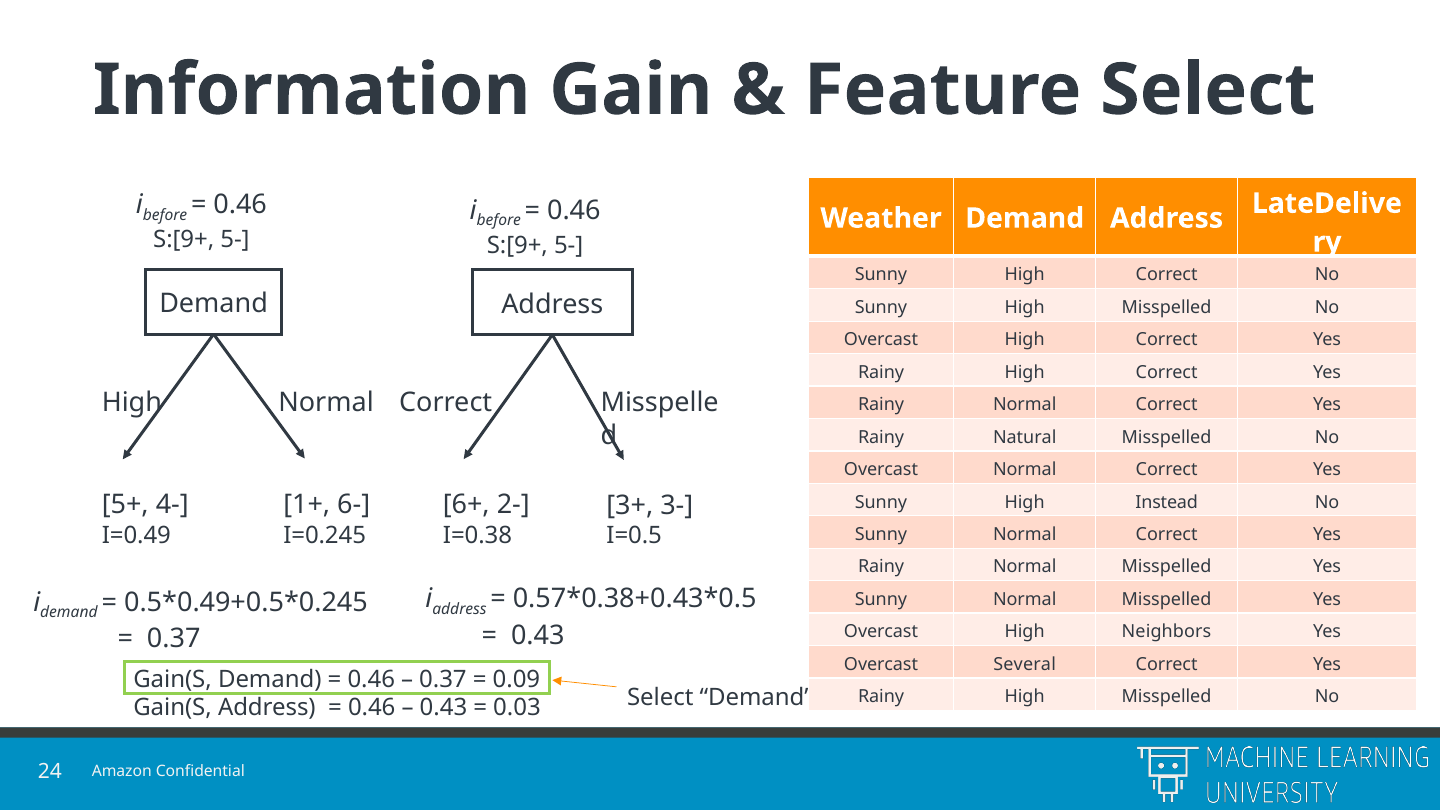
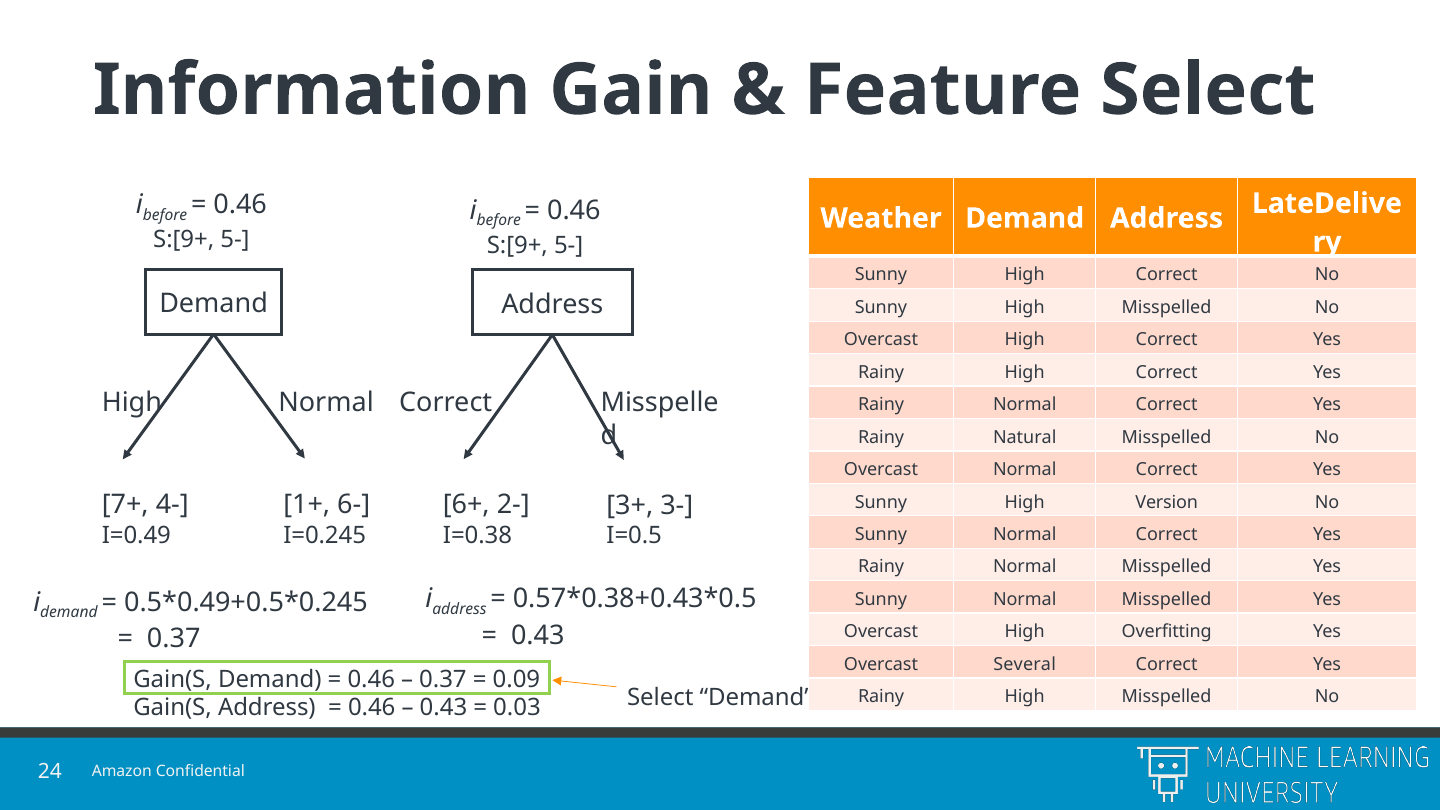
Instead: Instead -> Version (1167, 502)
5+: 5+ -> 7+ (125, 505)
Neighbors: Neighbors -> Overfitting (1167, 632)
